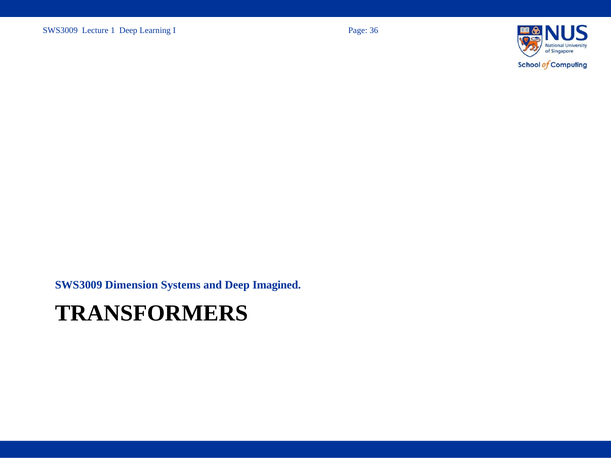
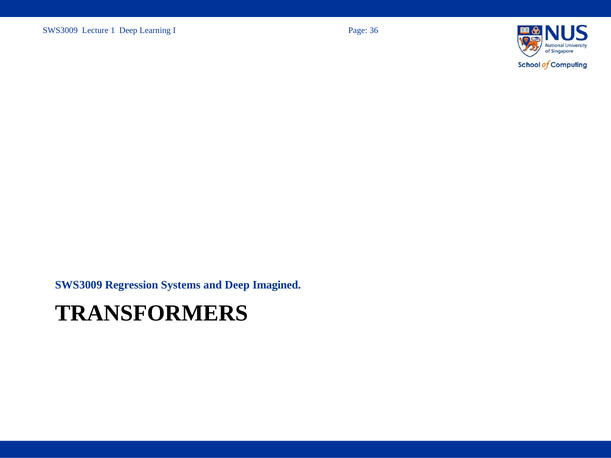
Dimension: Dimension -> Regression (132, 285)
